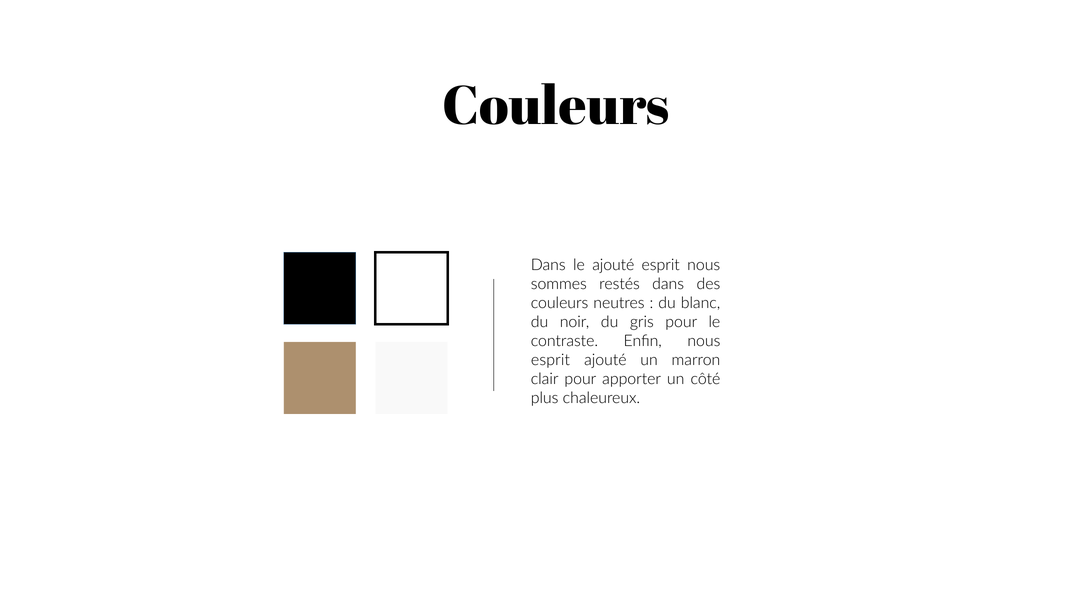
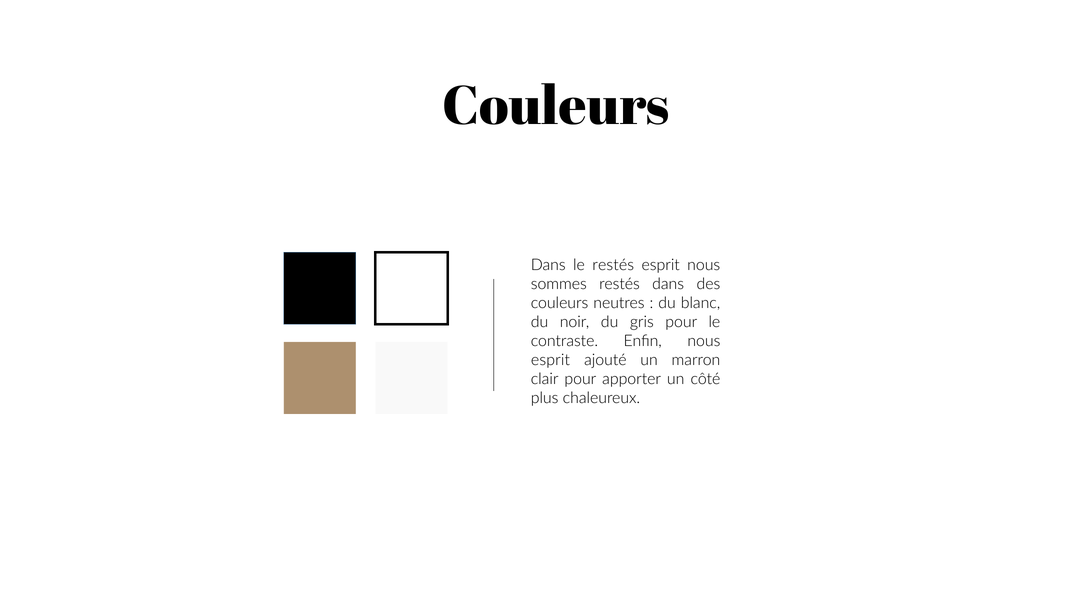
le ajouté: ajouté -> restés (613, 265)
